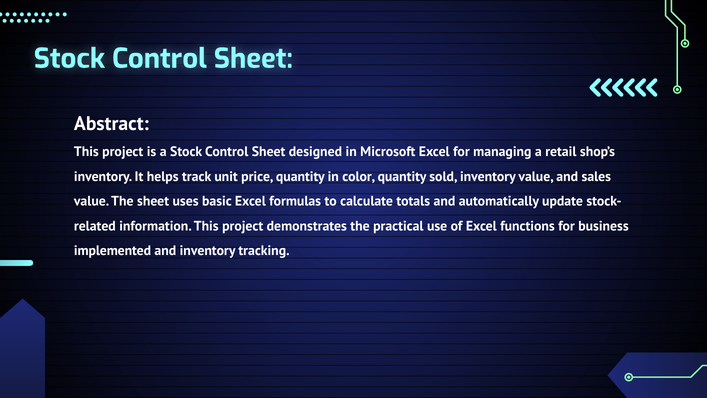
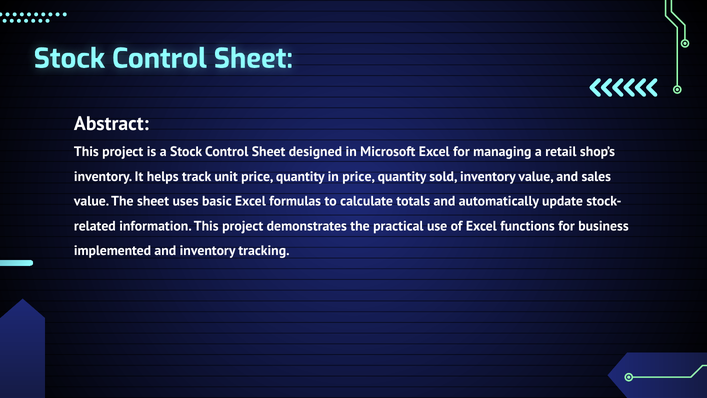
in color: color -> price (359, 176)
